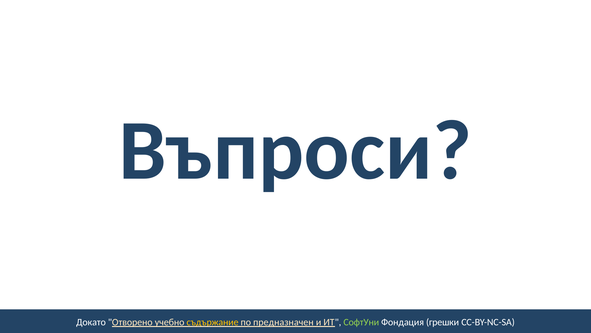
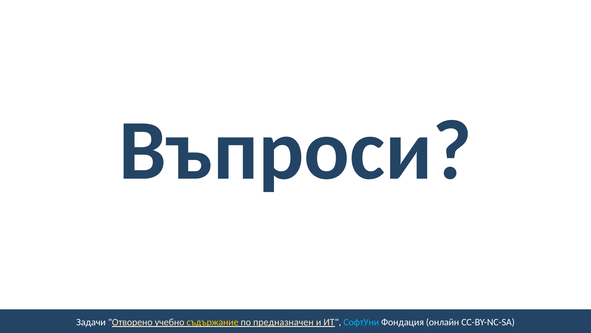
Докато: Докато -> Задачи (91, 322)
СофтУни colour: light green -> light blue (361, 322)
грешки: грешки -> онлайн (443, 322)
